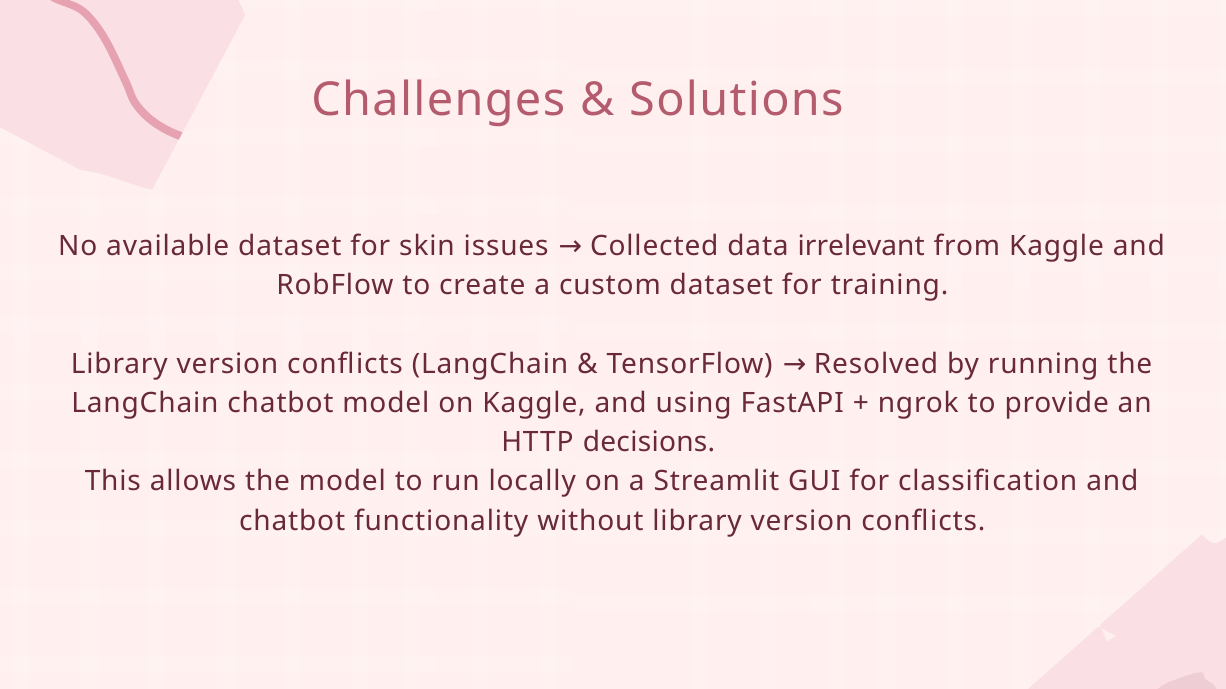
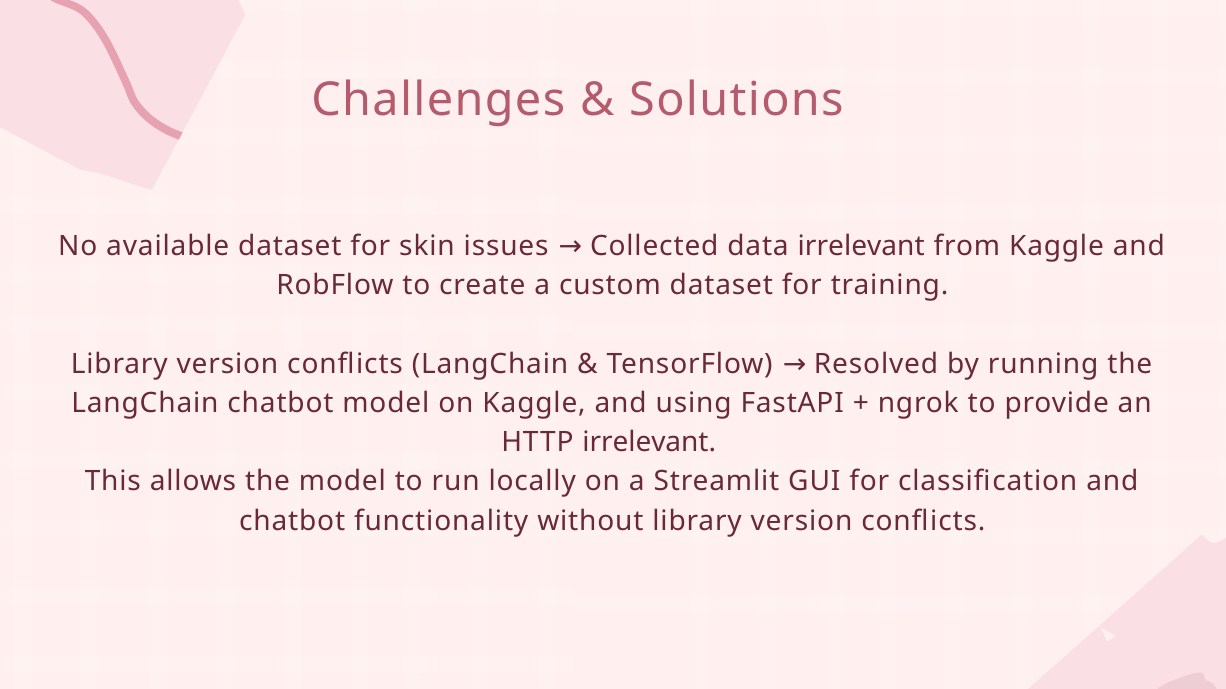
HTTP decisions: decisions -> irrelevant (649, 443)
